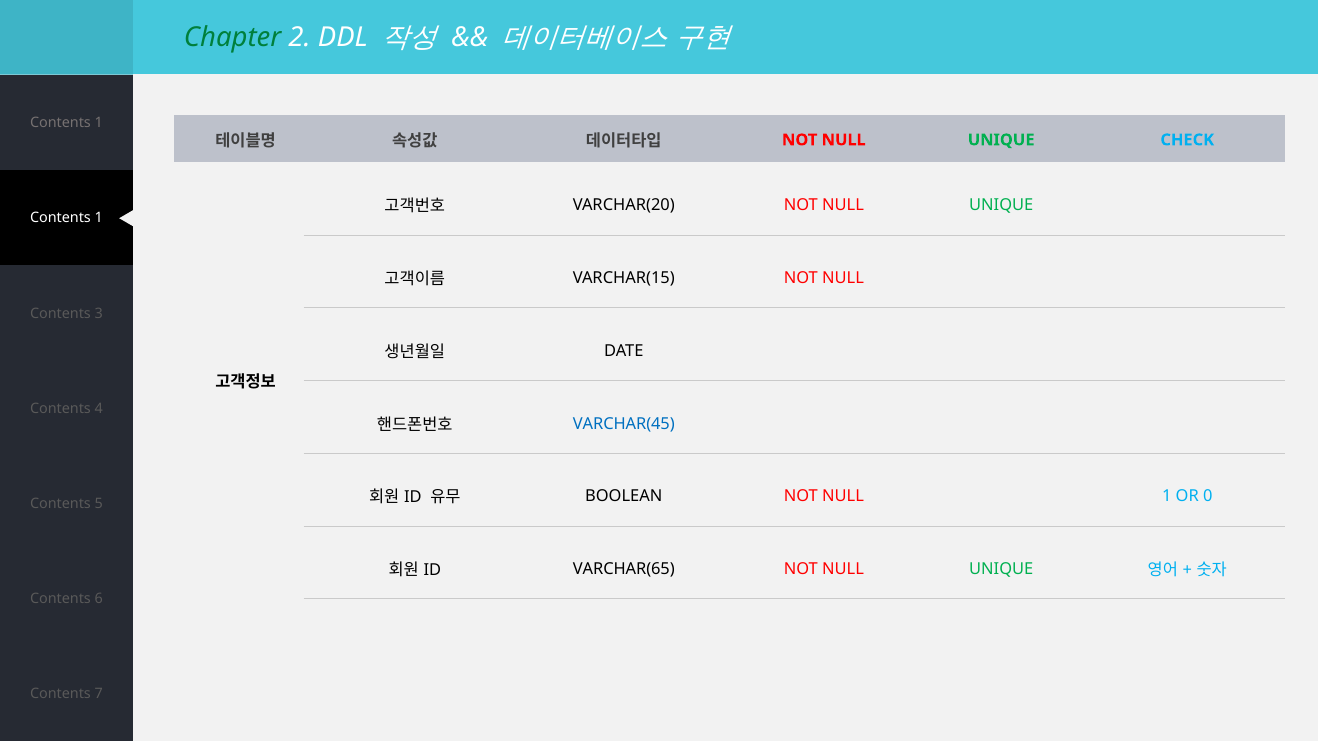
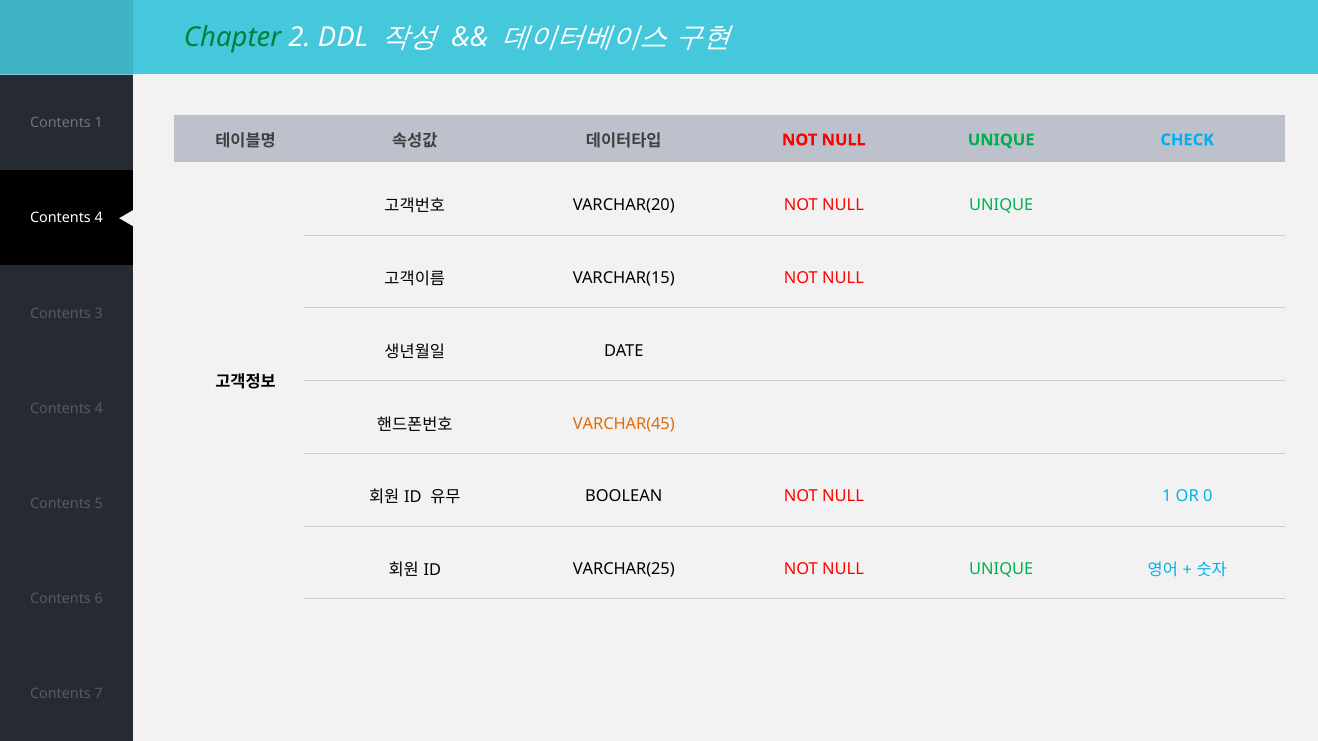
1: 1 -> 4 (99, 218)
VARCHAR(45 colour: blue -> orange (624, 424)
VARCHAR(65: VARCHAR(65 -> VARCHAR(25 (624, 569)
